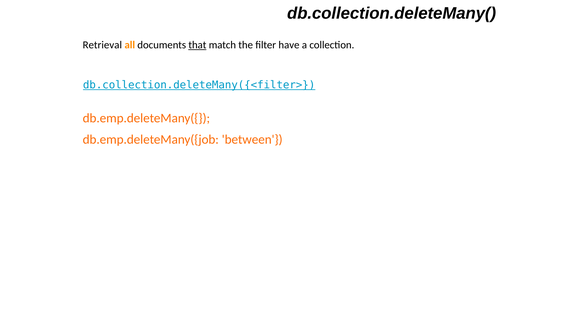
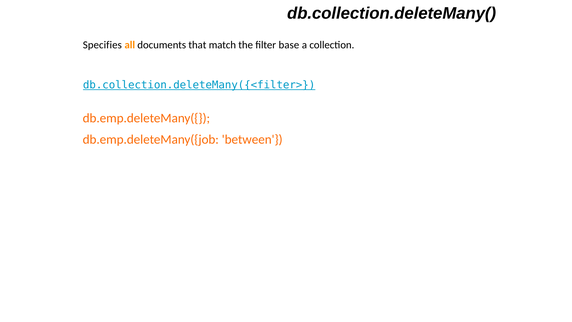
Retrieval: Retrieval -> Specifies (102, 45)
that underline: present -> none (197, 45)
have: have -> base (289, 45)
